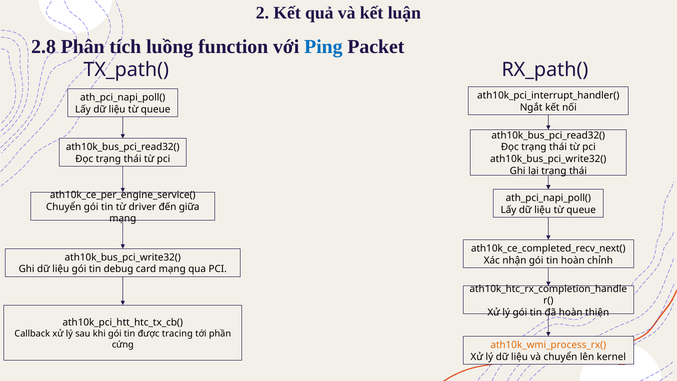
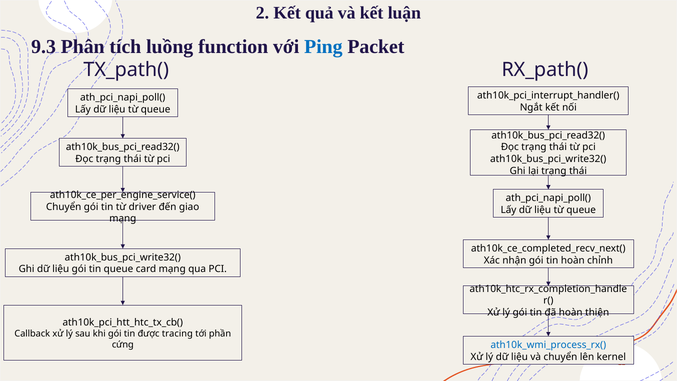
2.8: 2.8 -> 9.3 (44, 47)
giữa: giữa -> giao (189, 207)
tin debug: debug -> queue (118, 269)
ath10k_wmi_process_rx( colour: orange -> blue (548, 345)
